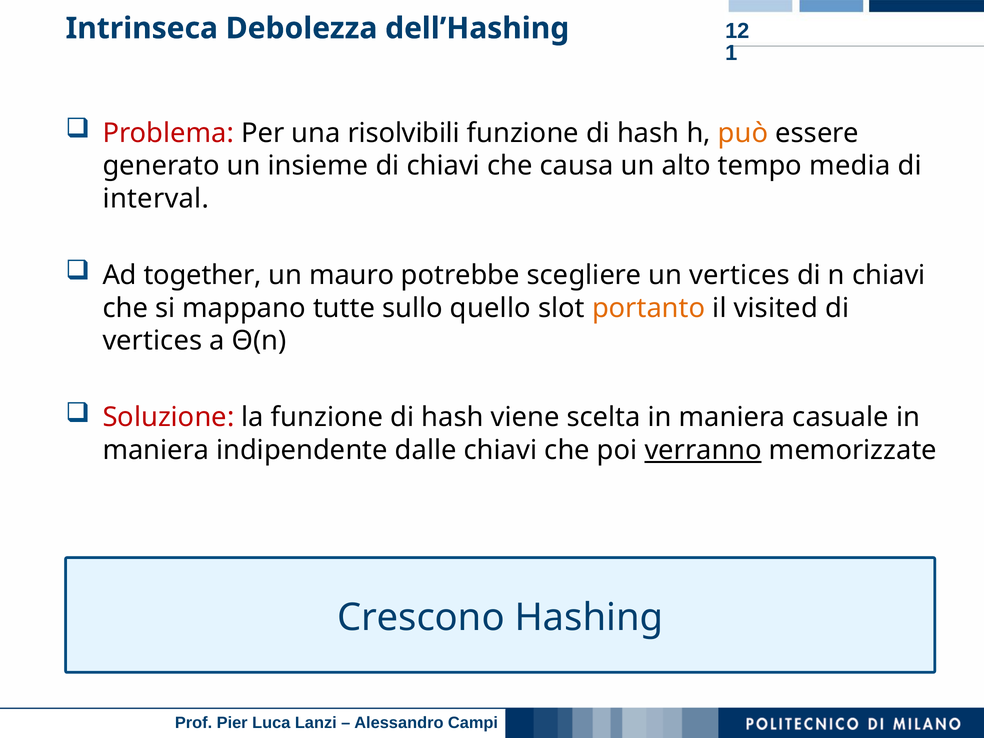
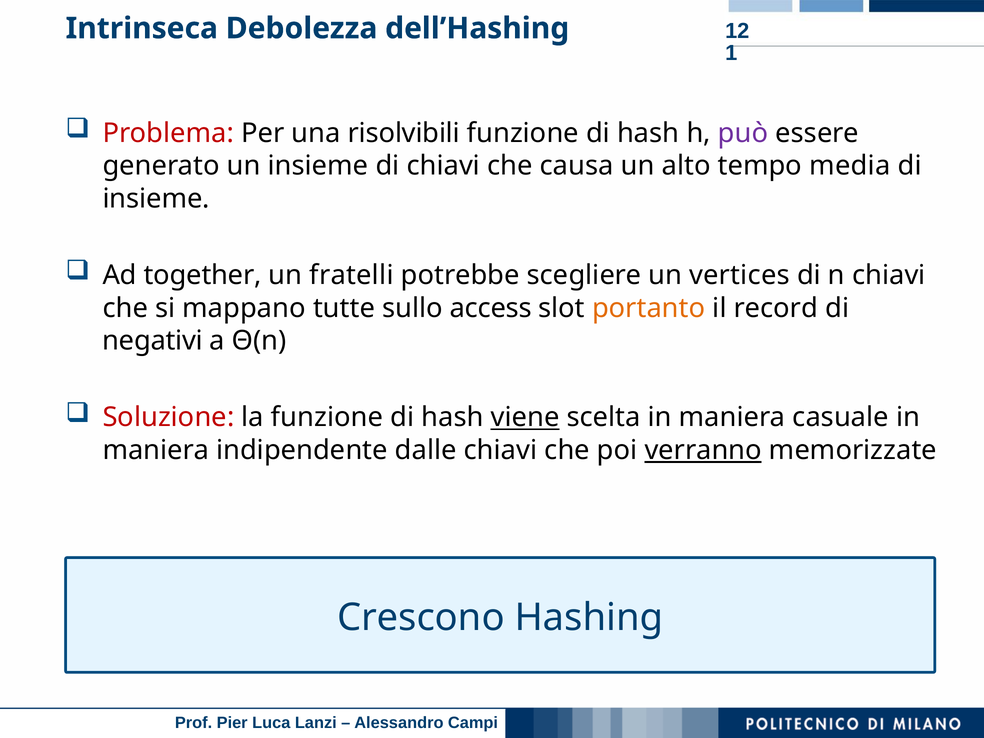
può colour: orange -> purple (743, 133)
interval: interval -> insieme (156, 199)
mauro: mauro -> fratelli (352, 275)
quello: quello -> access (491, 308)
visited: visited -> record (776, 308)
vertices: vertices -> negativi (153, 341)
viene underline: none -> present (525, 417)
